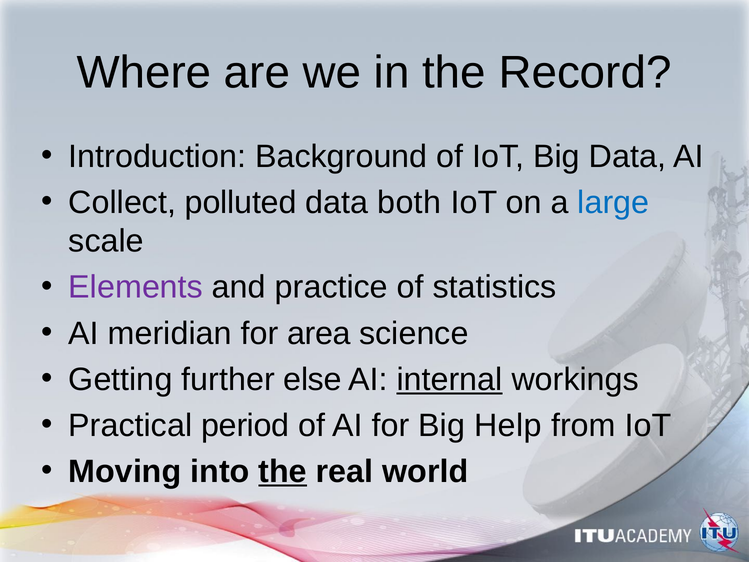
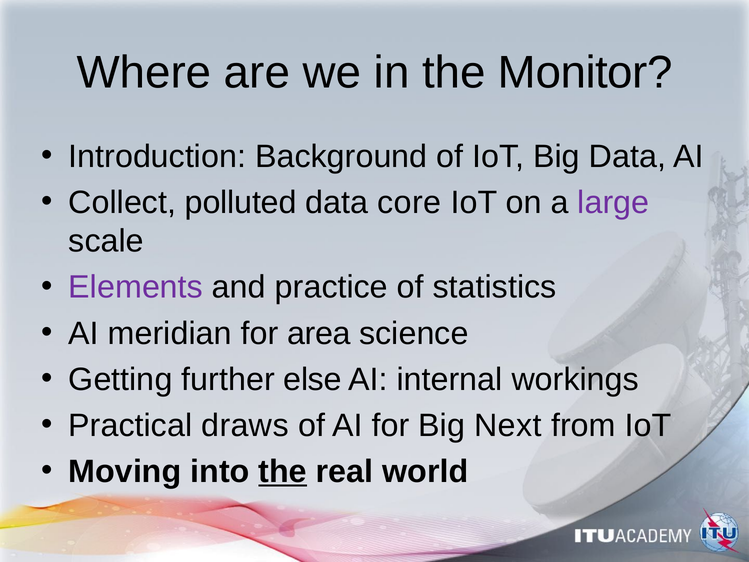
Record: Record -> Monitor (585, 73)
both: both -> core (409, 202)
large colour: blue -> purple (613, 202)
internal underline: present -> none (450, 379)
period: period -> draws (245, 425)
Help: Help -> Next (508, 425)
